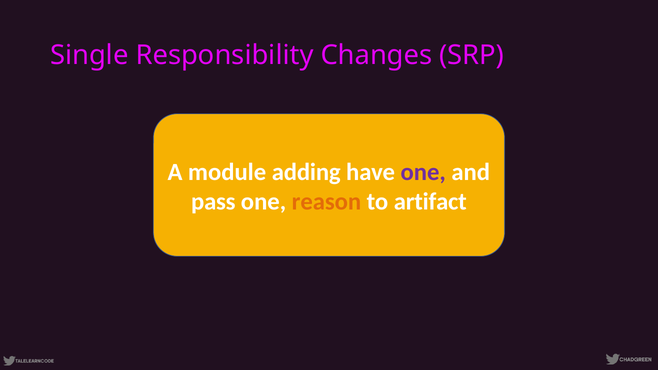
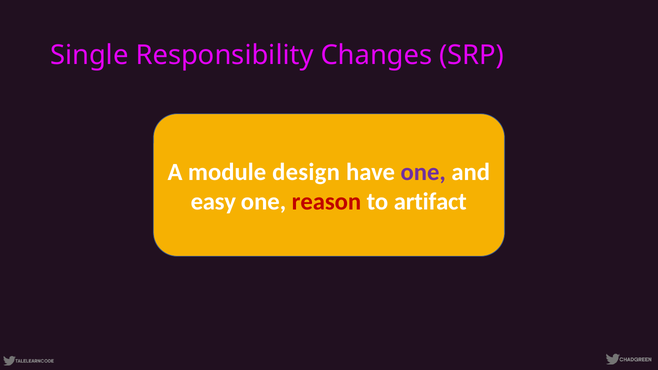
adding: adding -> design (306, 172)
pass: pass -> easy (213, 202)
reason colour: orange -> red (326, 202)
